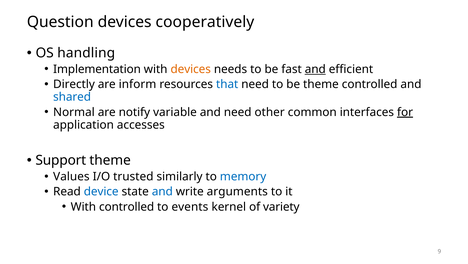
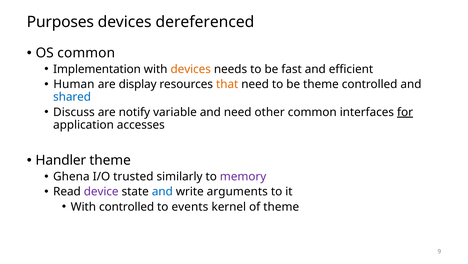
Question: Question -> Purposes (60, 22)
cooperatively: cooperatively -> dereferenced (205, 22)
OS handling: handling -> common (86, 53)
and underline: present -> none (315, 69)
Directly: Directly -> Human (74, 84)
inform: inform -> display (138, 84)
that colour: blue -> orange (227, 84)
Normal: Normal -> Discuss (74, 112)
Support: Support -> Handler (61, 160)
Values: Values -> Ghena (71, 176)
memory colour: blue -> purple (243, 176)
device colour: blue -> purple (101, 191)
of variety: variety -> theme (281, 206)
